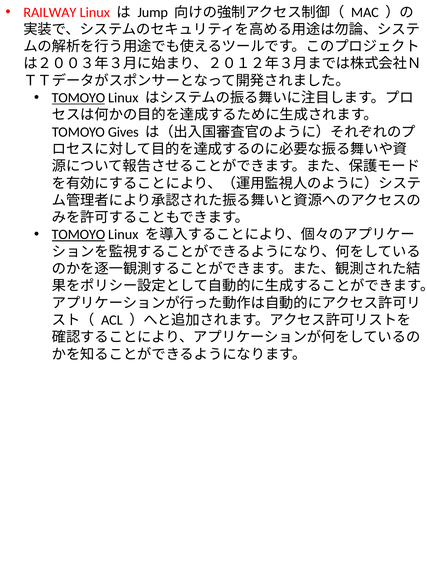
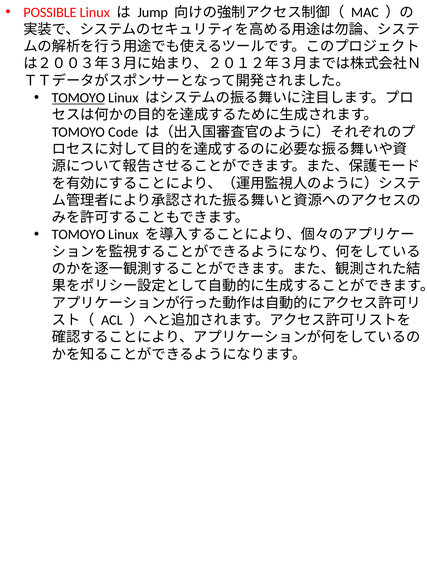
RAILWAY: RAILWAY -> POSSIBLE (50, 12)
Gives: Gives -> Code (123, 132)
TOMOYO underline: present -> none (78, 234)
